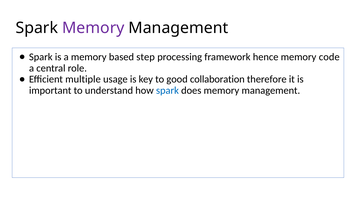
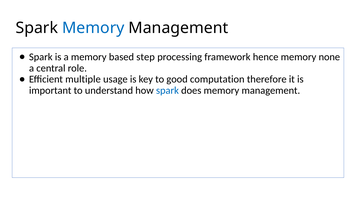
Memory colour: purple -> blue (93, 28)
code: code -> none (329, 57)
collaboration: collaboration -> computation (217, 79)
